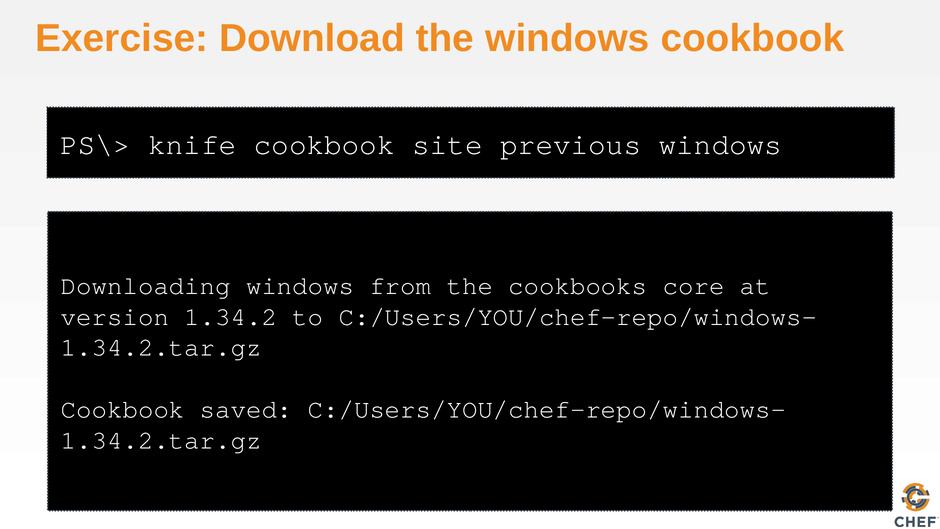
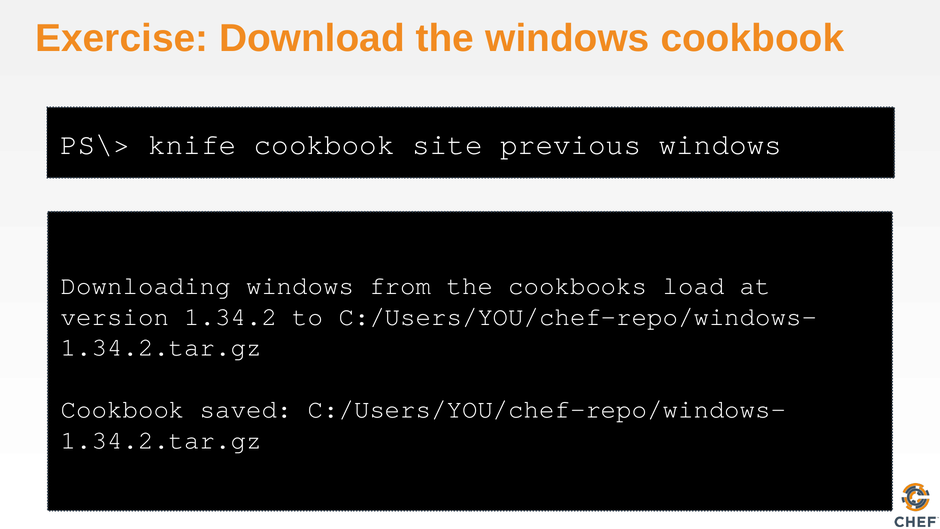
core: core -> load (694, 286)
